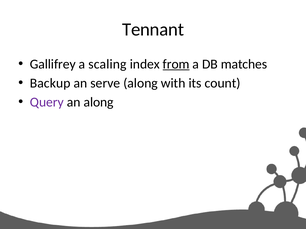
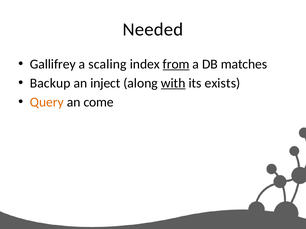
Tennant: Tennant -> Needed (153, 30)
serve: serve -> inject (105, 83)
with underline: none -> present (173, 83)
count: count -> exists (222, 83)
Query colour: purple -> orange (47, 102)
an along: along -> come (99, 102)
